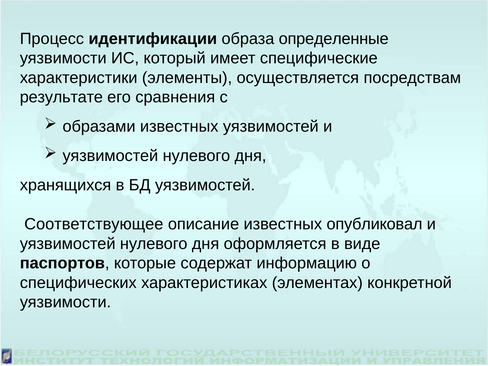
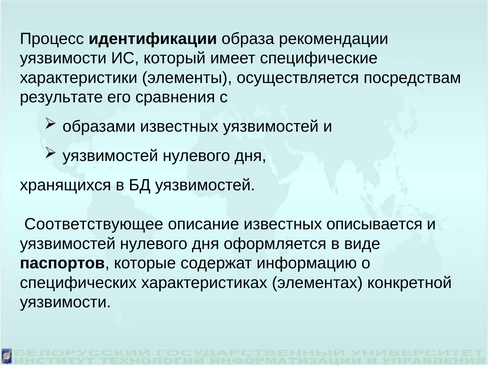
определенные: определенные -> рекомендации (334, 39)
опубликовал: опубликовал -> описывается (375, 224)
